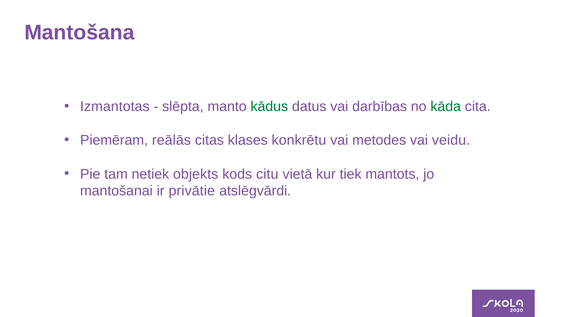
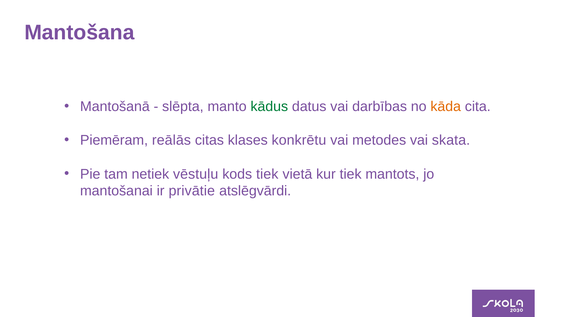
Izmantotas: Izmantotas -> Mantošanā (115, 106)
kāda colour: green -> orange (446, 106)
veidu: veidu -> skata (451, 140)
objekts: objekts -> vēstuļu (196, 174)
kods citu: citu -> tiek (267, 174)
